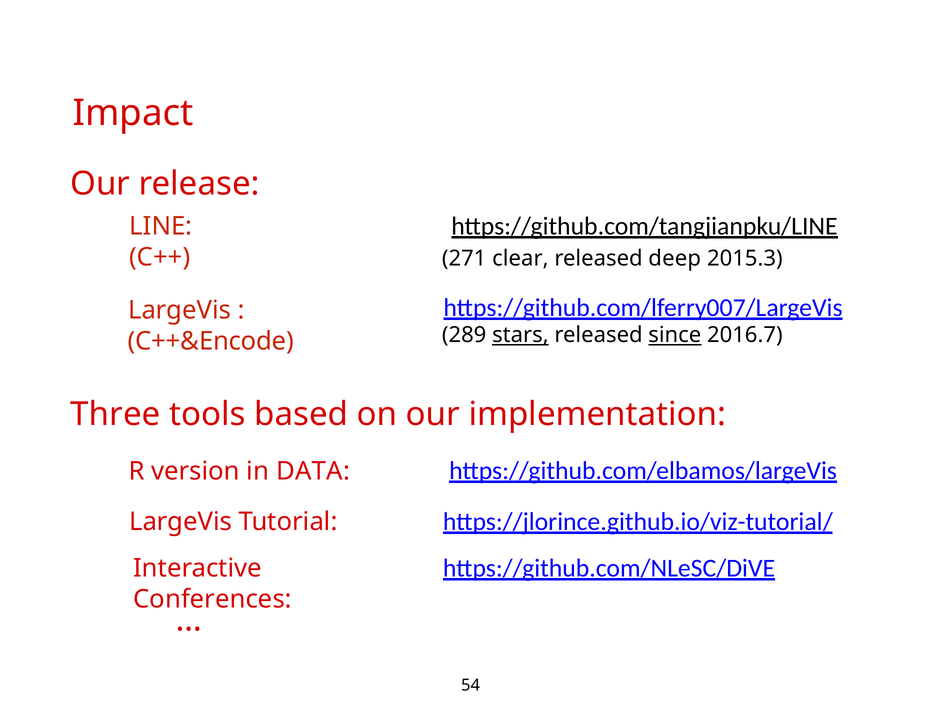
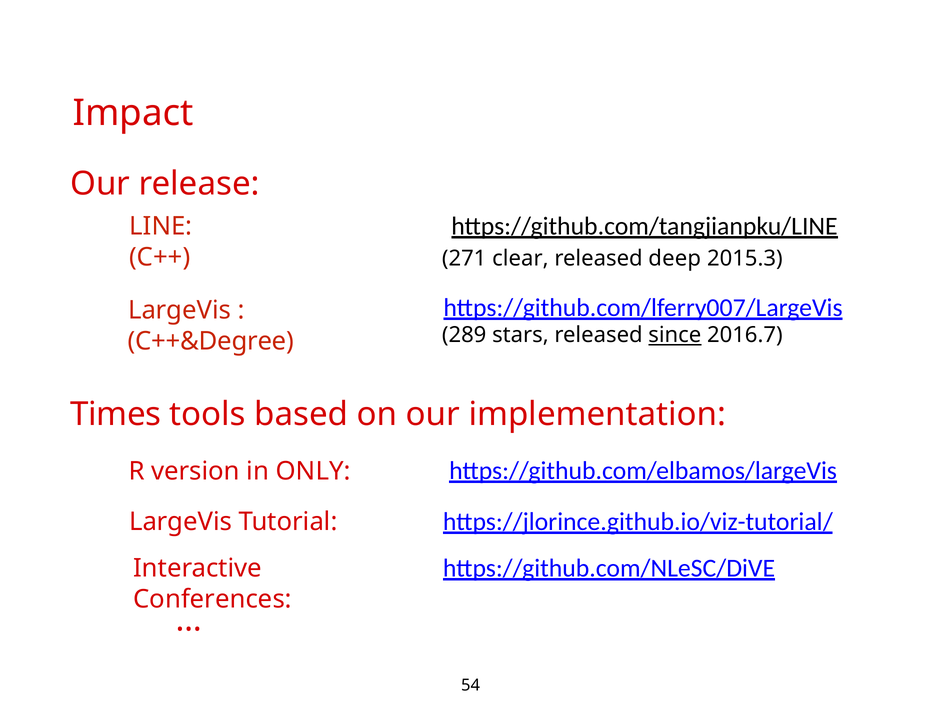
stars underline: present -> none (520, 335)
C++&Encode: C++&Encode -> C++&Degree (211, 341)
Three: Three -> Times (116, 414)
DATA: DATA -> ONLY (313, 471)
